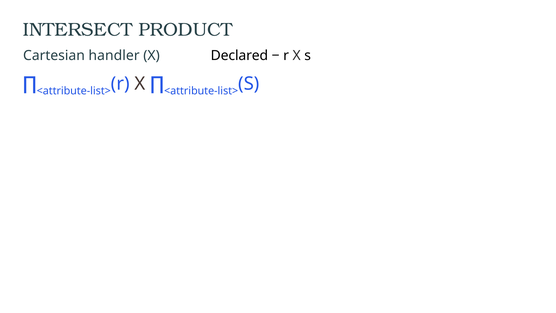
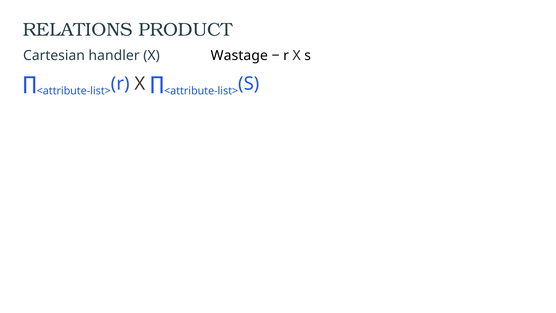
INTERSECT: INTERSECT -> RELATIONS (78, 30)
Declared: Declared -> Wastage (239, 55)
